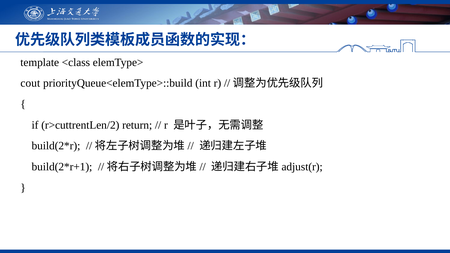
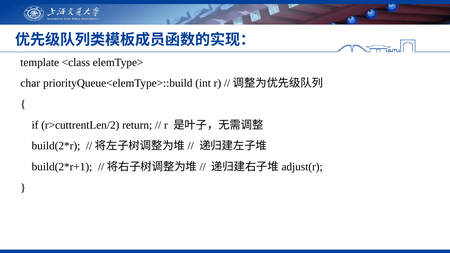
cout: cout -> char (30, 83)
